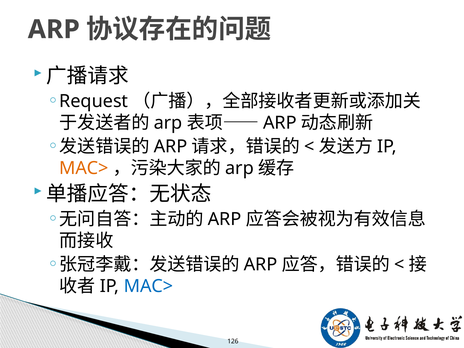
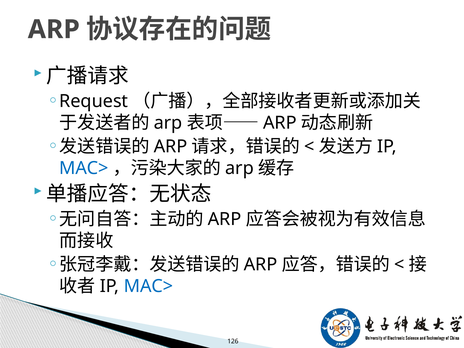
MAC> colour: orange -> blue (84, 168)
